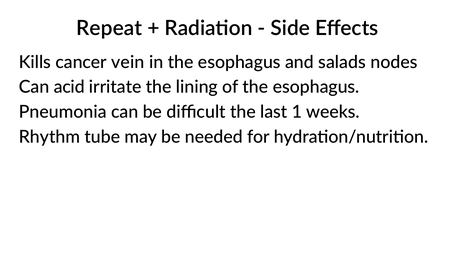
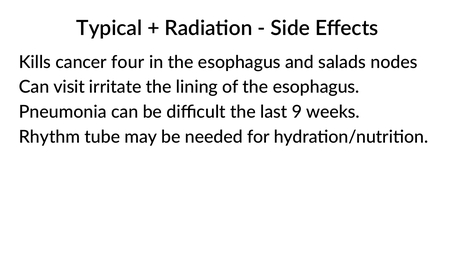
Repeat: Repeat -> Typical (109, 28)
vein: vein -> four (128, 62)
acid: acid -> visit (69, 87)
1: 1 -> 9 (297, 112)
